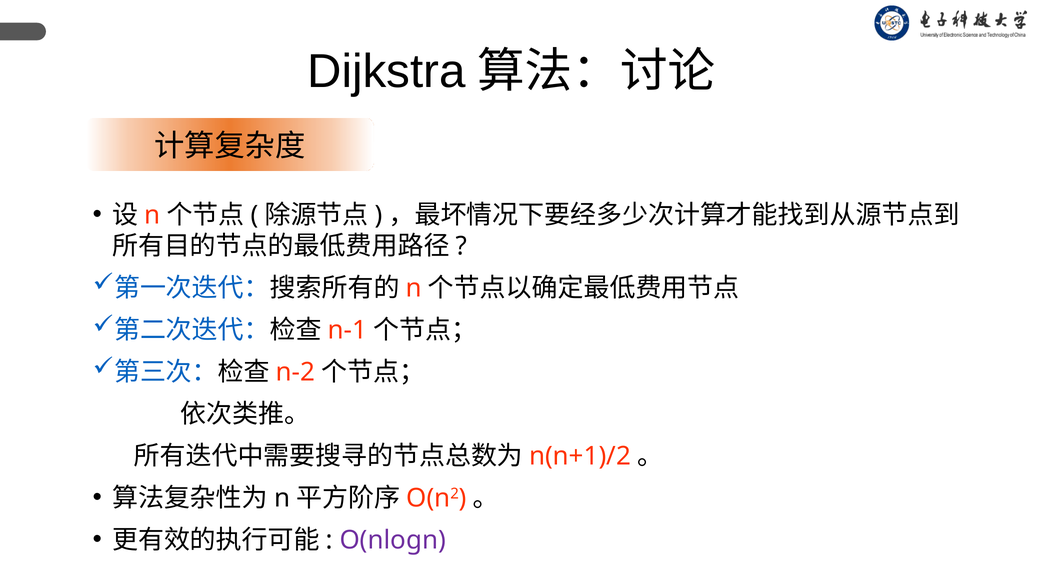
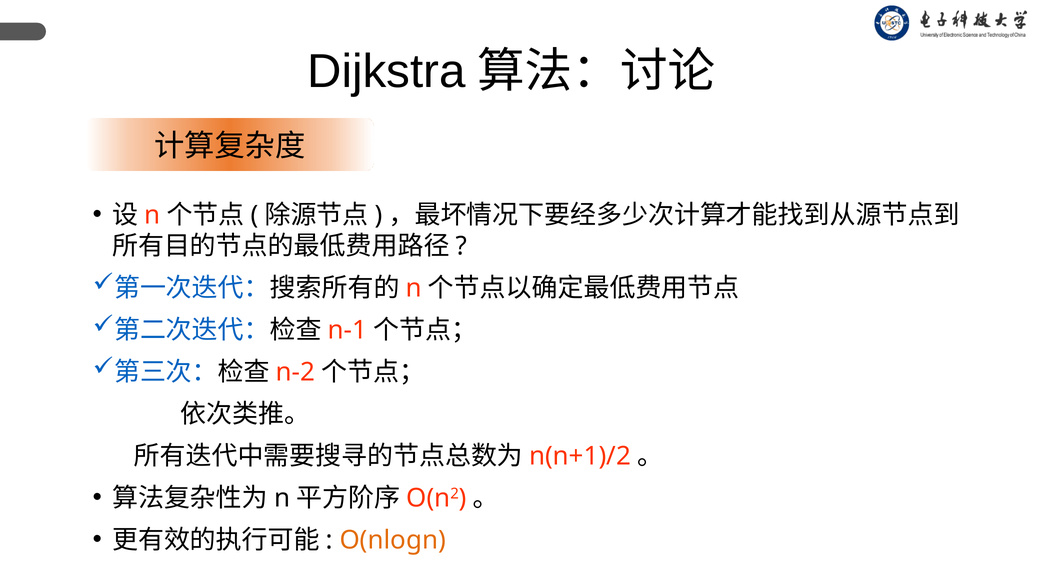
O(nlogn colour: purple -> orange (393, 540)
